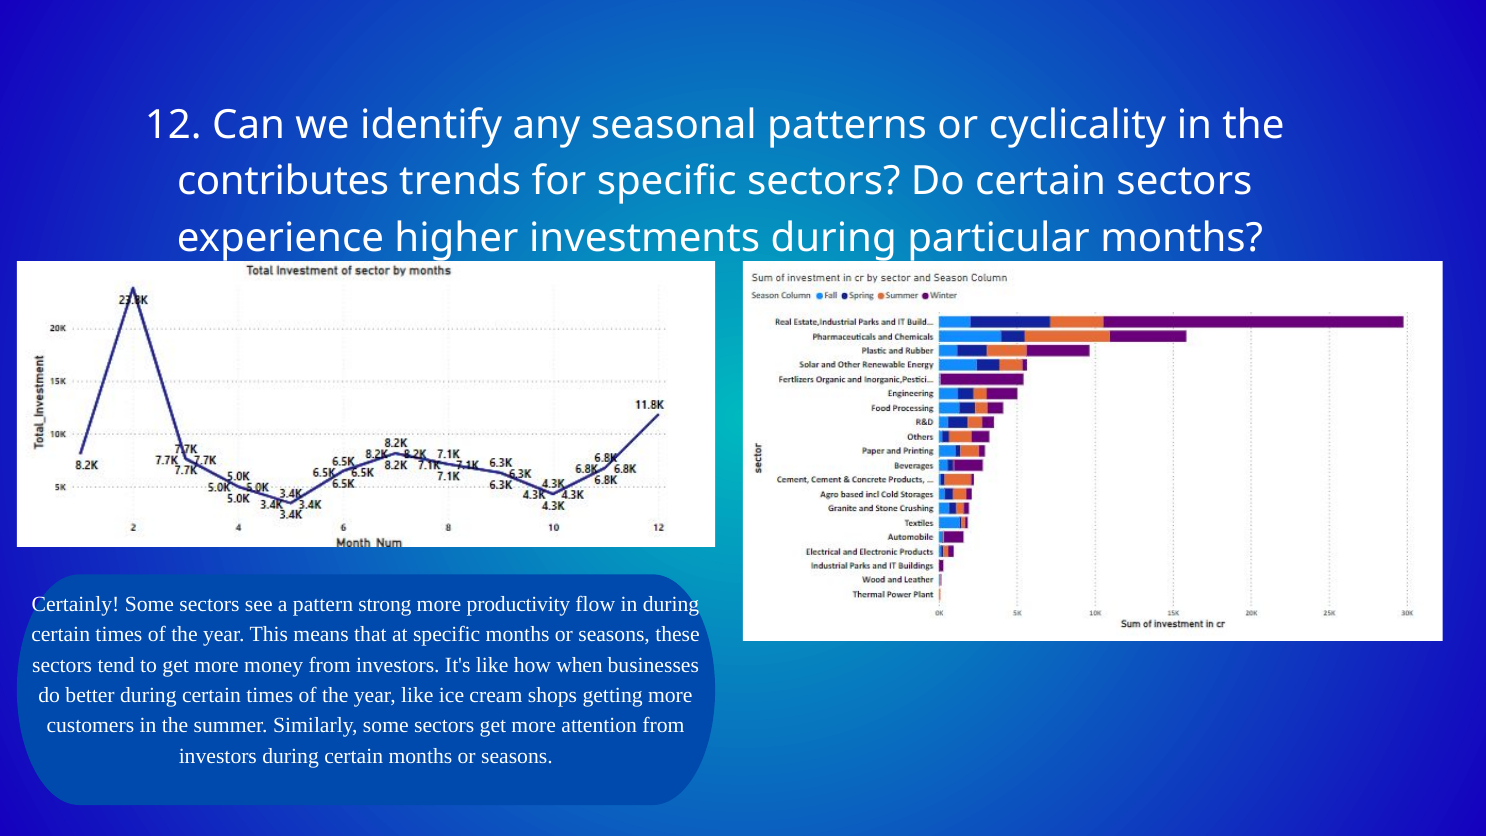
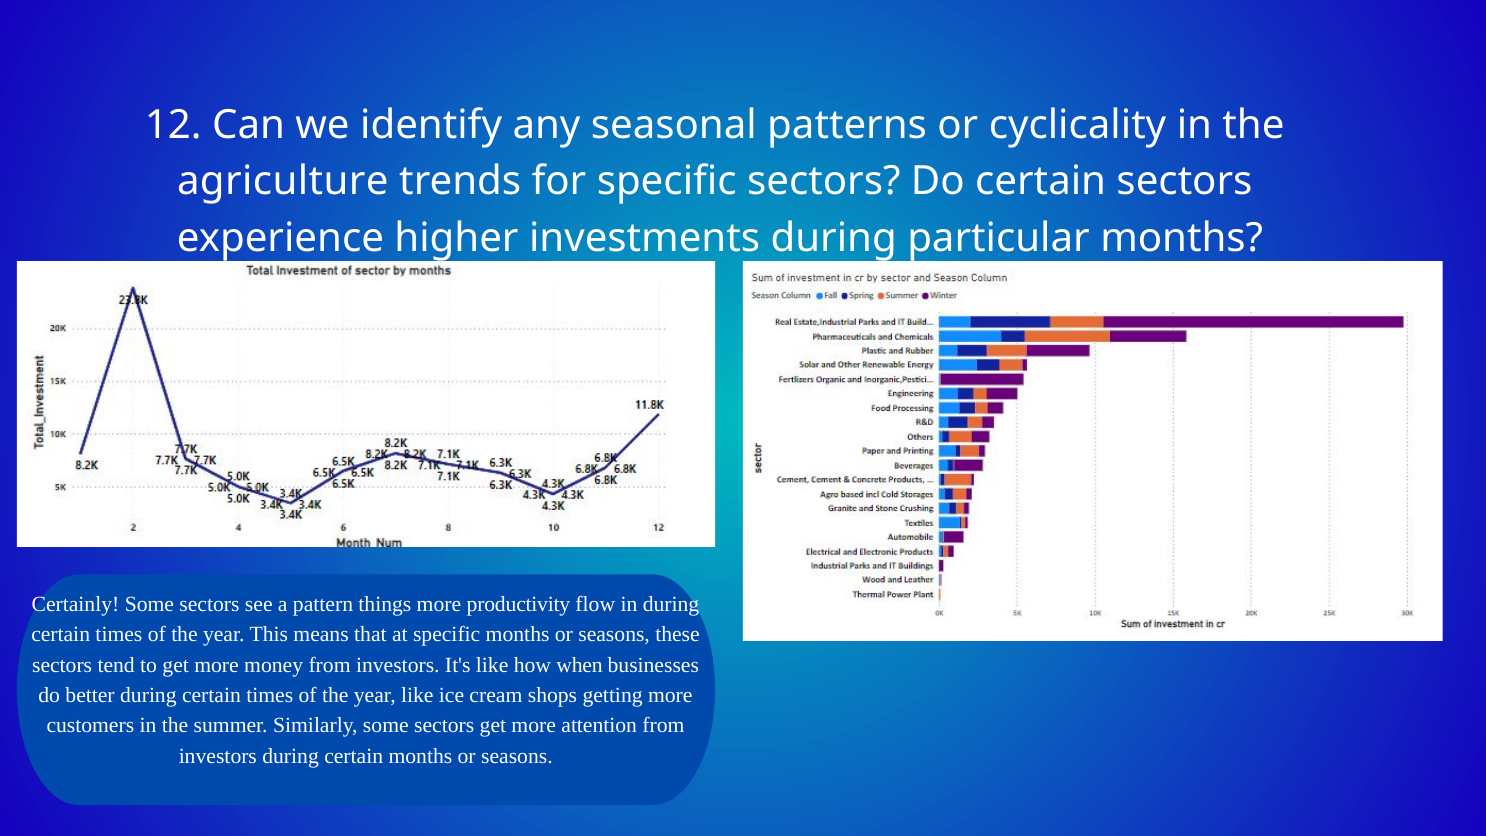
contributes: contributes -> agriculture (283, 181)
strong: strong -> things (385, 604)
